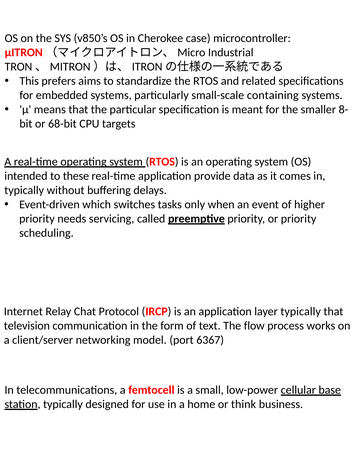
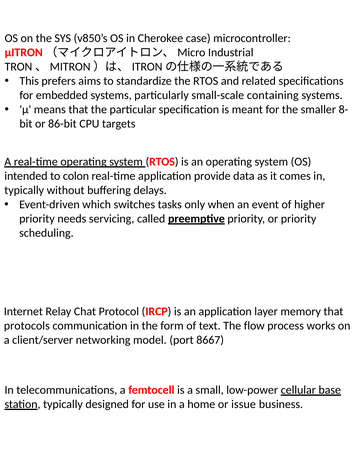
68-bit: 68-bit -> 86-bit (62, 124)
these: these -> colon (76, 176)
layer typically: typically -> memory (301, 311)
television: television -> protocols (27, 325)
6367: 6367 -> 8667 (210, 340)
think: think -> issue (244, 404)
